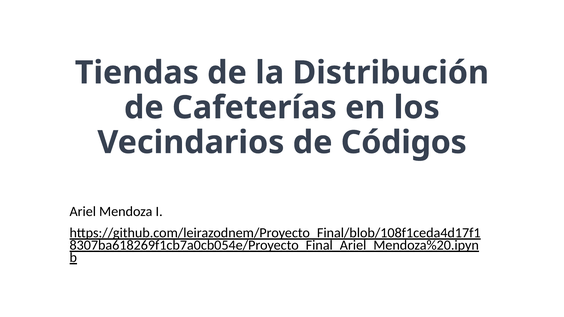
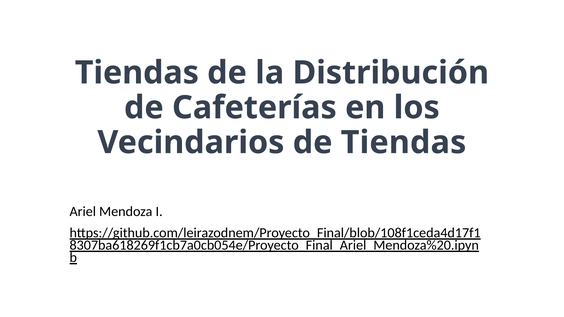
de Códigos: Códigos -> Tiendas (404, 143)
